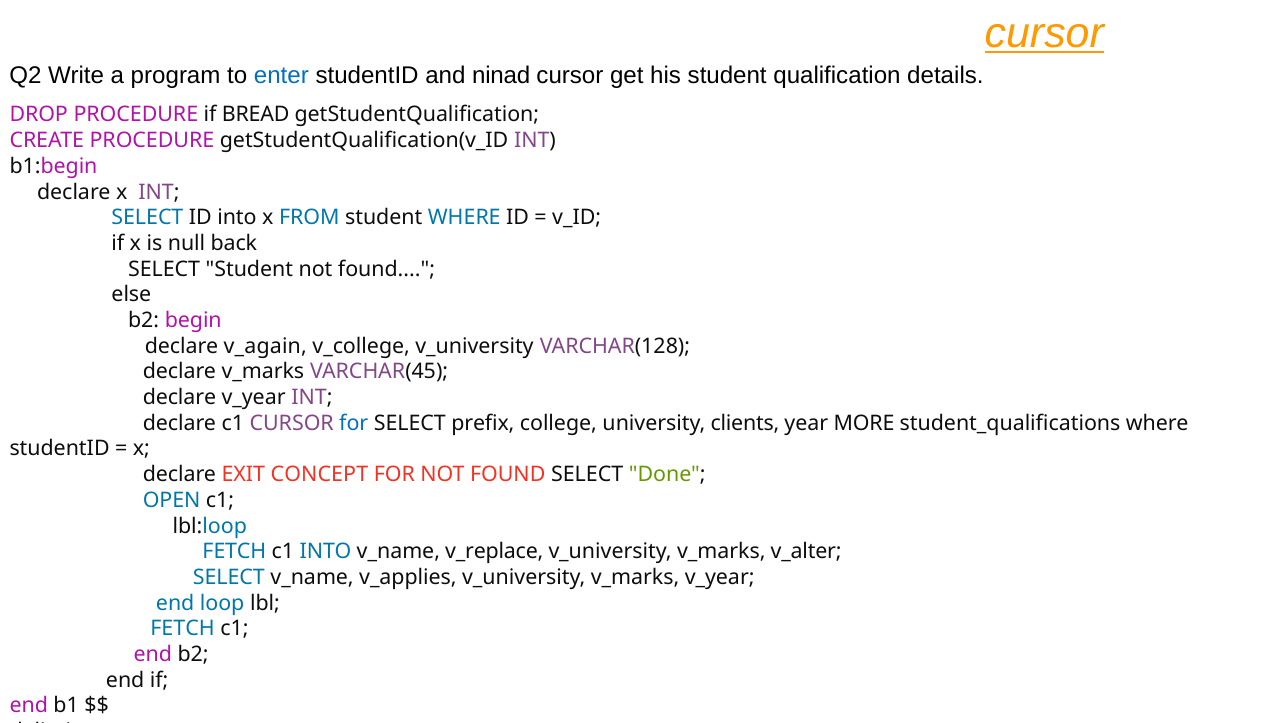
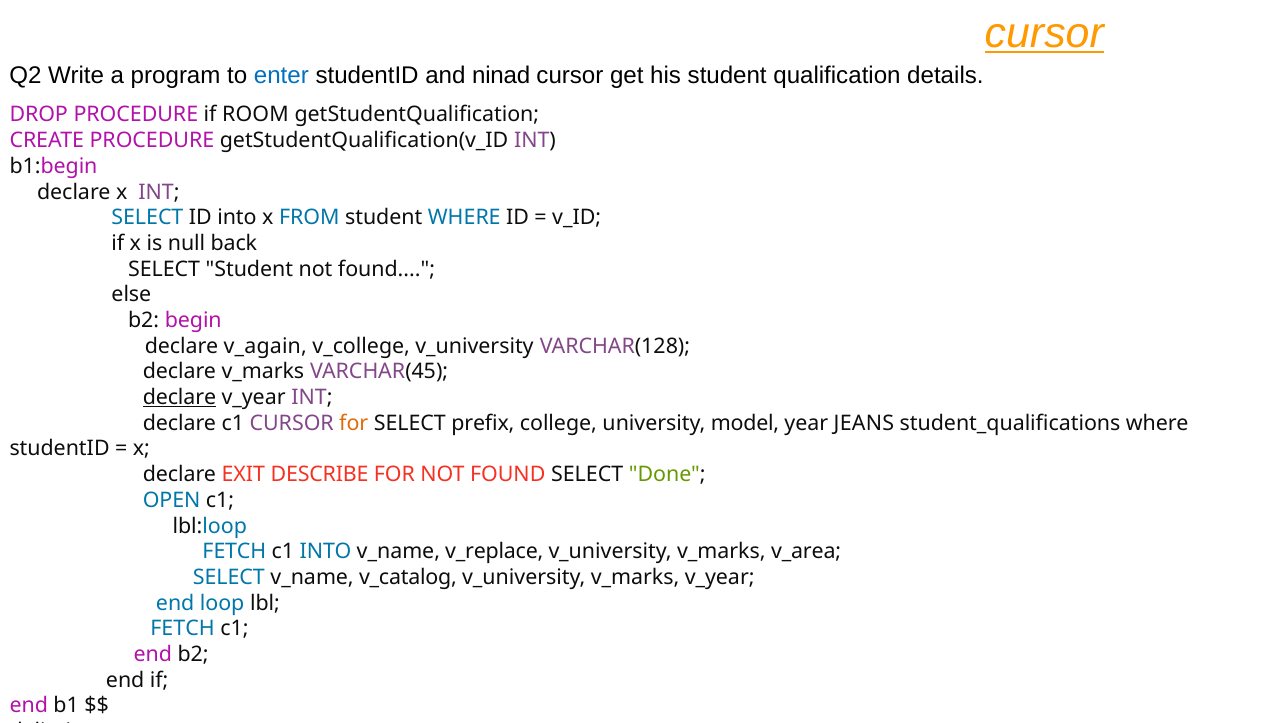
BREAD: BREAD -> ROOM (255, 115)
declare underline: none -> present (179, 398)
for colour: blue -> orange (354, 423)
clients: clients -> model (745, 423)
MORE: MORE -> JEANS (864, 423)
CONCEPT: CONCEPT -> DESCRIBE (320, 475)
v_alter: v_alter -> v_area (806, 552)
v_applies: v_applies -> v_catalog (408, 578)
